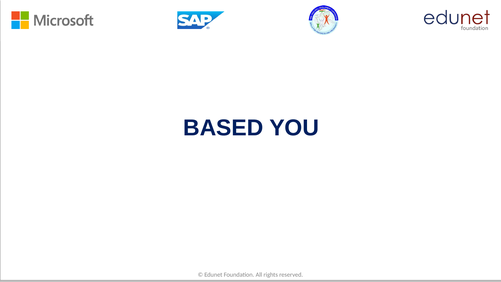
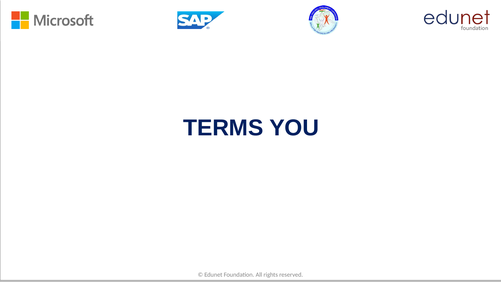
BASED: BASED -> TERMS (223, 128)
